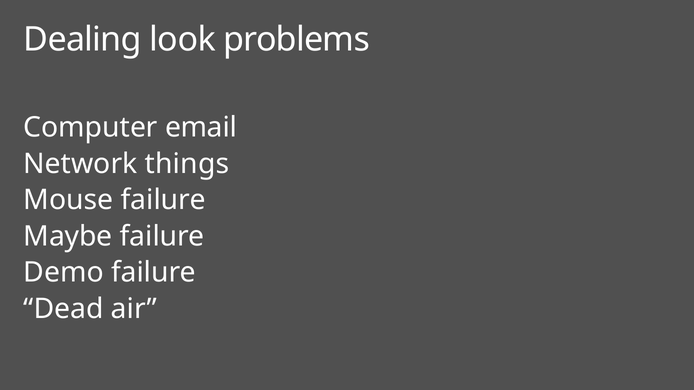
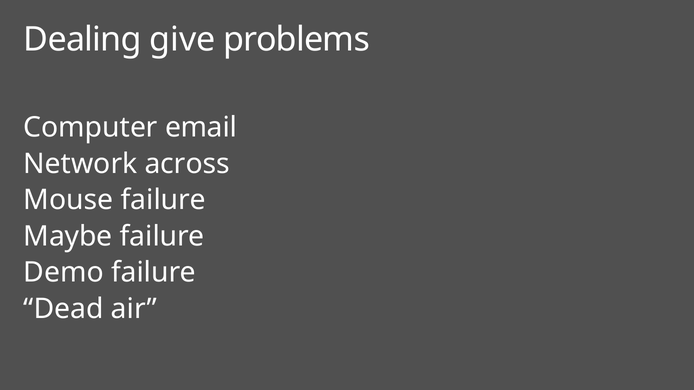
look: look -> give (182, 40)
things: things -> across (187, 164)
